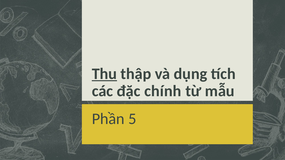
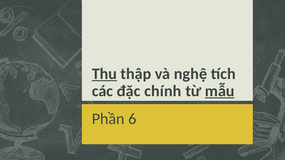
dụng: dụng -> nghệ (190, 74)
mẫu underline: none -> present (220, 91)
5: 5 -> 6 (132, 119)
